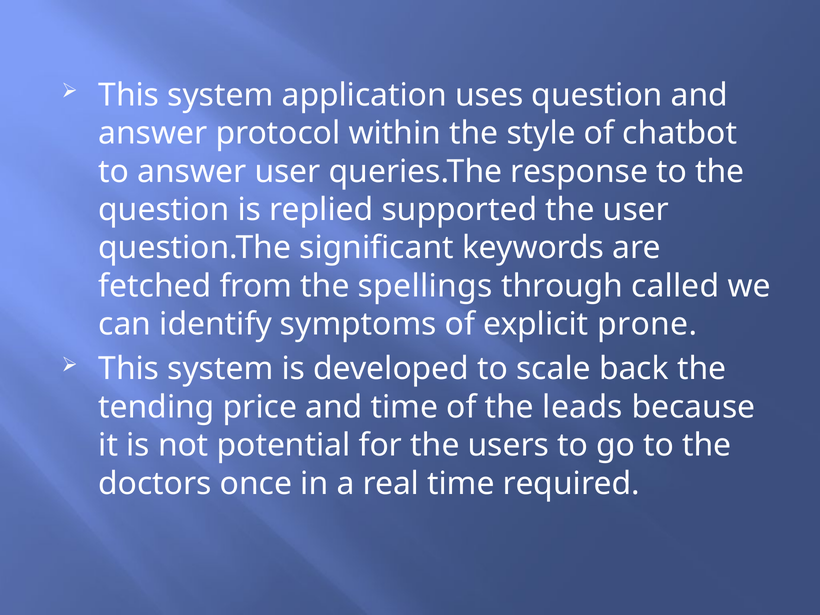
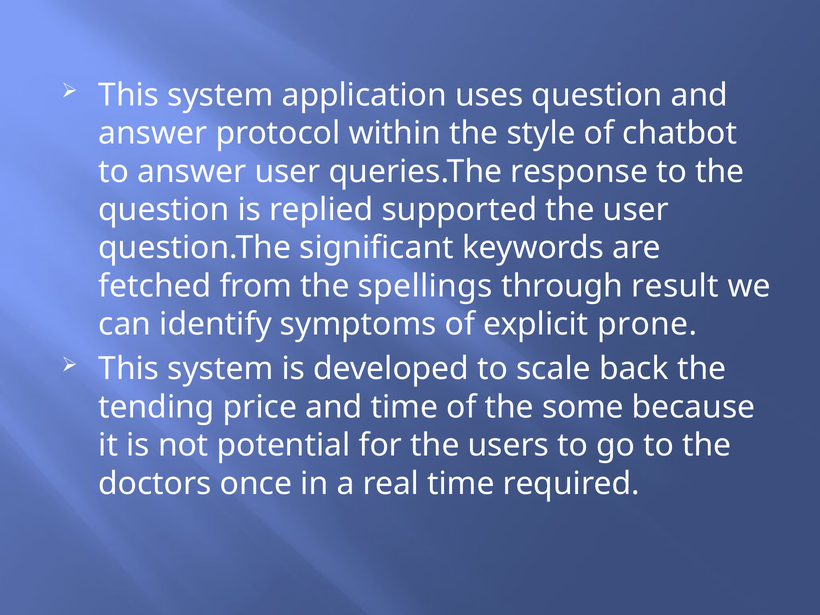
called: called -> result (675, 286)
leads: leads -> some (583, 407)
